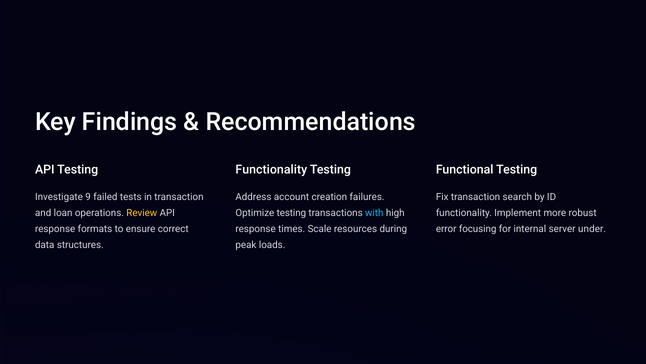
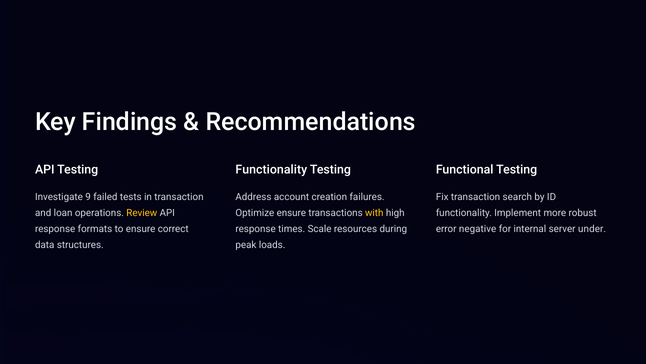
Optimize testing: testing -> ensure (291, 213)
with colour: light blue -> yellow (374, 213)
focusing: focusing -> negative (478, 229)
